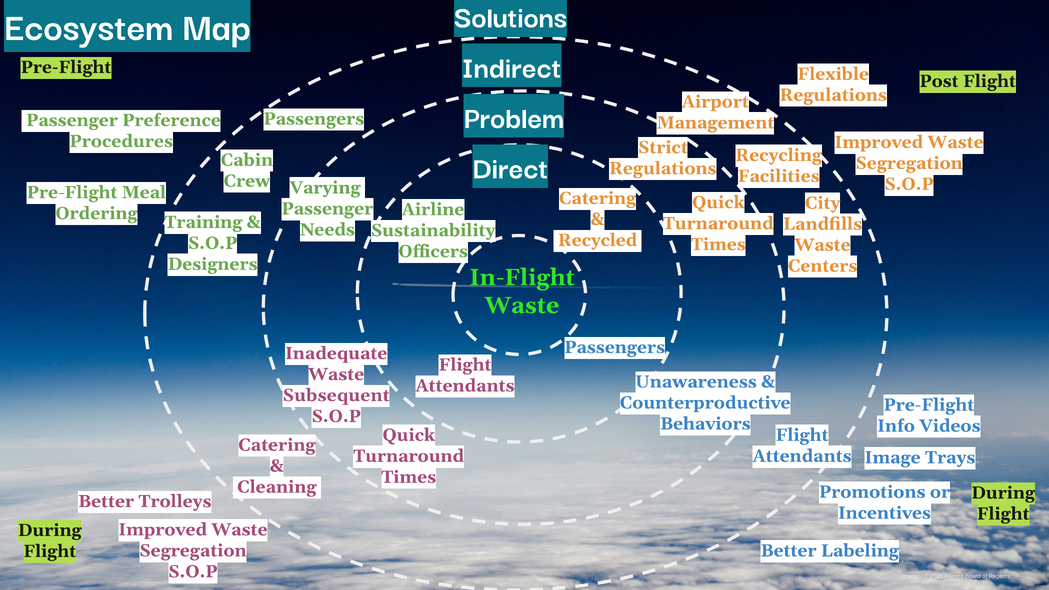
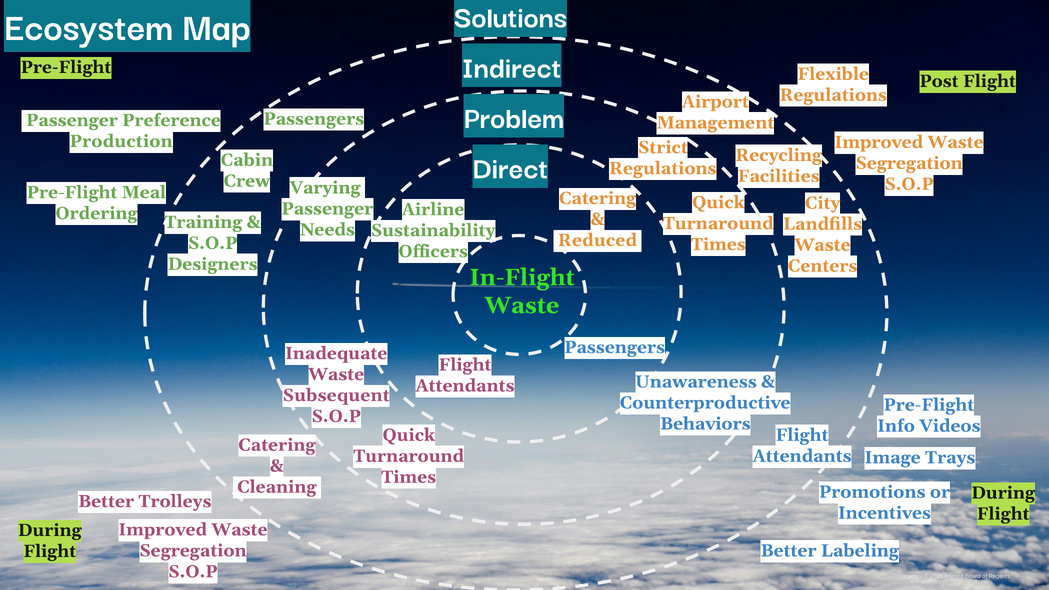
Procedures: Procedures -> Production (121, 141)
Recycled: Recycled -> Reduced (597, 240)
